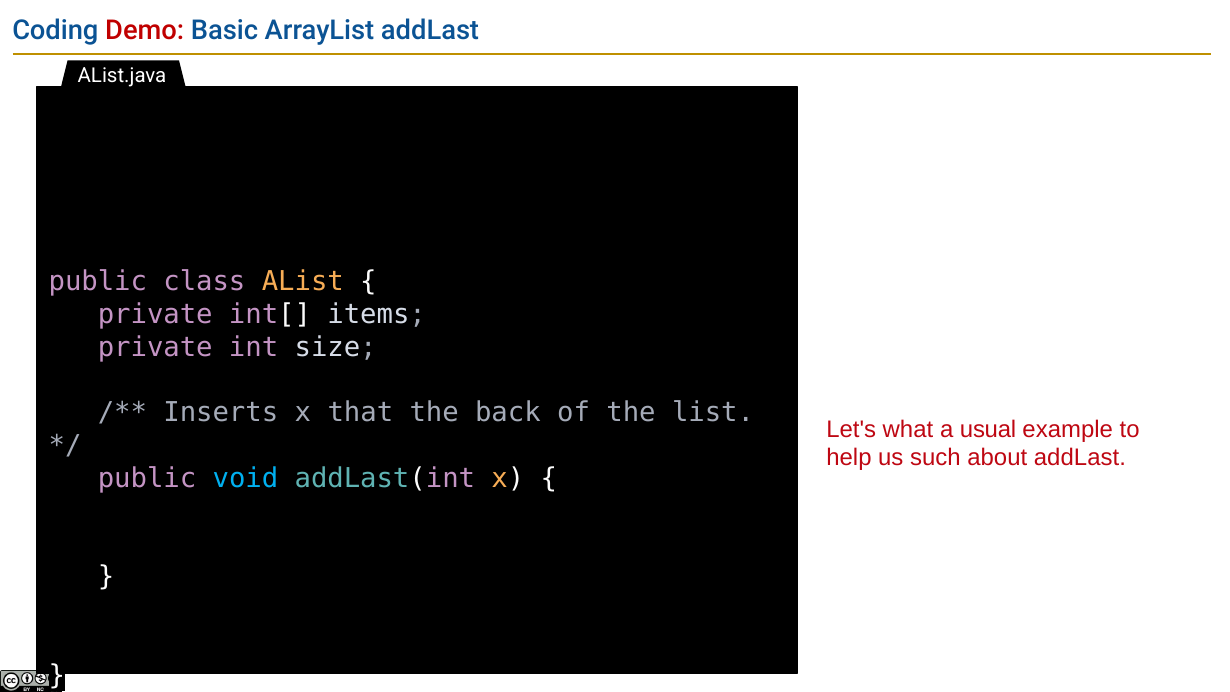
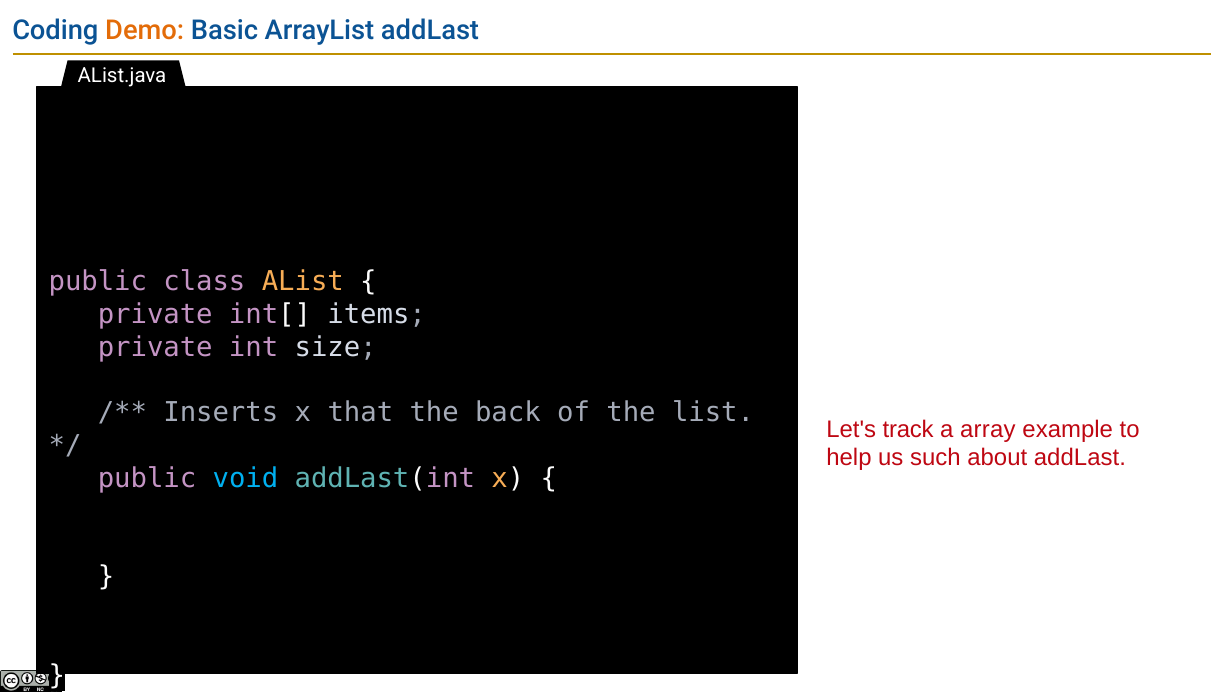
Demo colour: red -> orange (145, 31)
what: what -> track (908, 429)
usual: usual -> array (988, 429)
